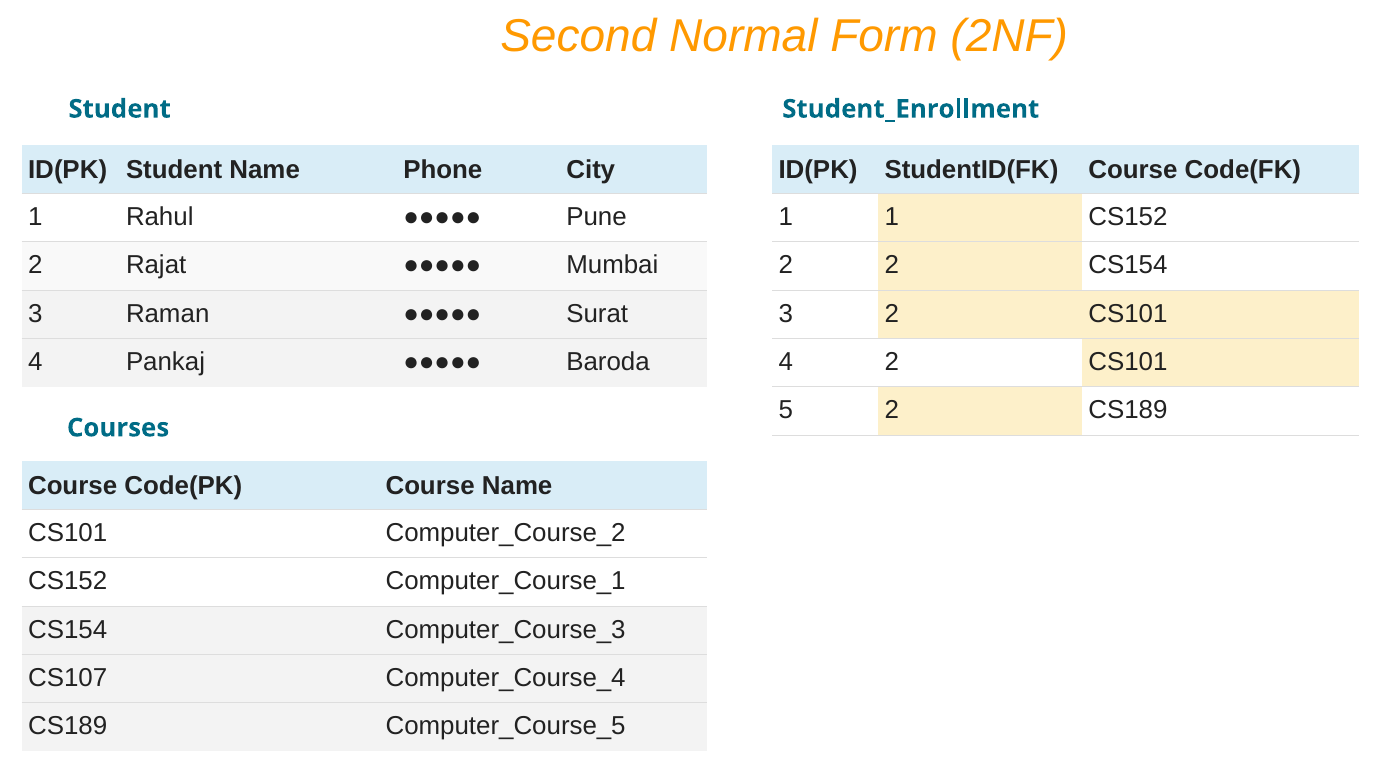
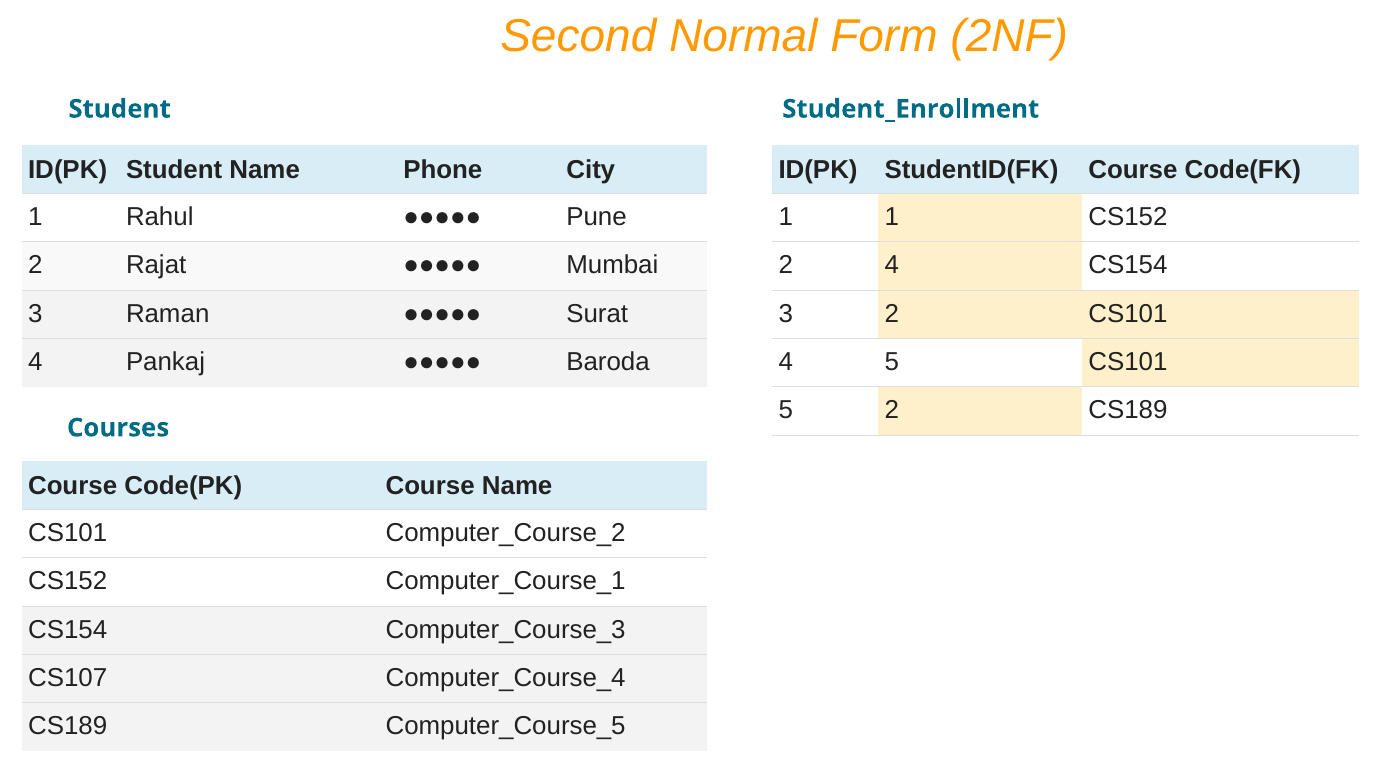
2 2: 2 -> 4 (892, 265)
4 2: 2 -> 5 (892, 362)
